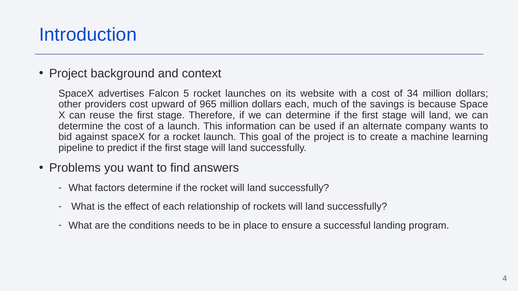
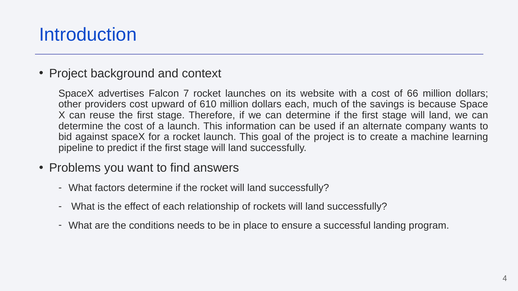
5: 5 -> 7 (186, 94)
34: 34 -> 66 (413, 94)
965: 965 -> 610 (208, 104)
